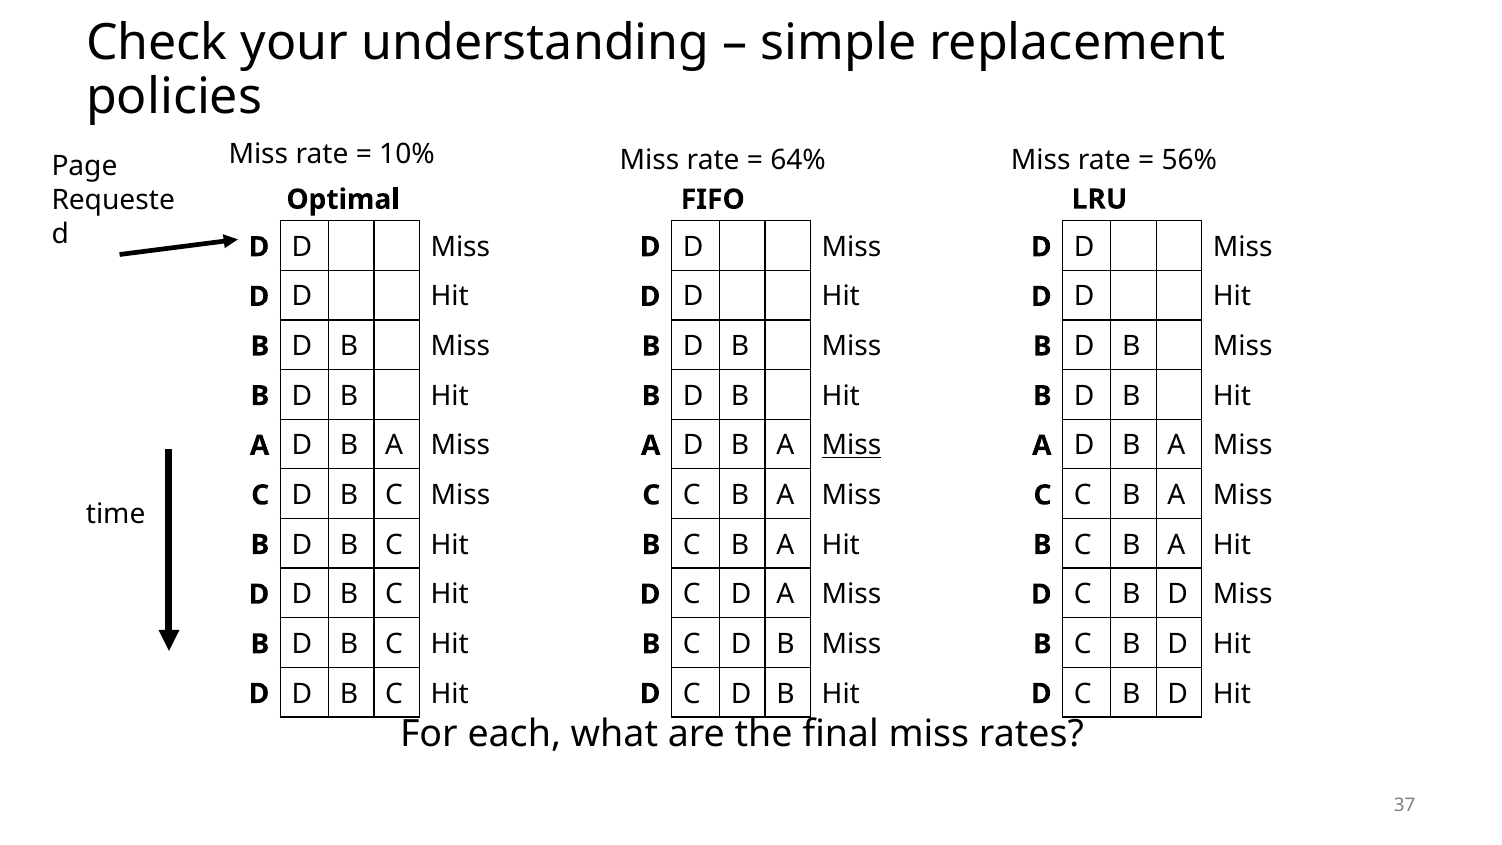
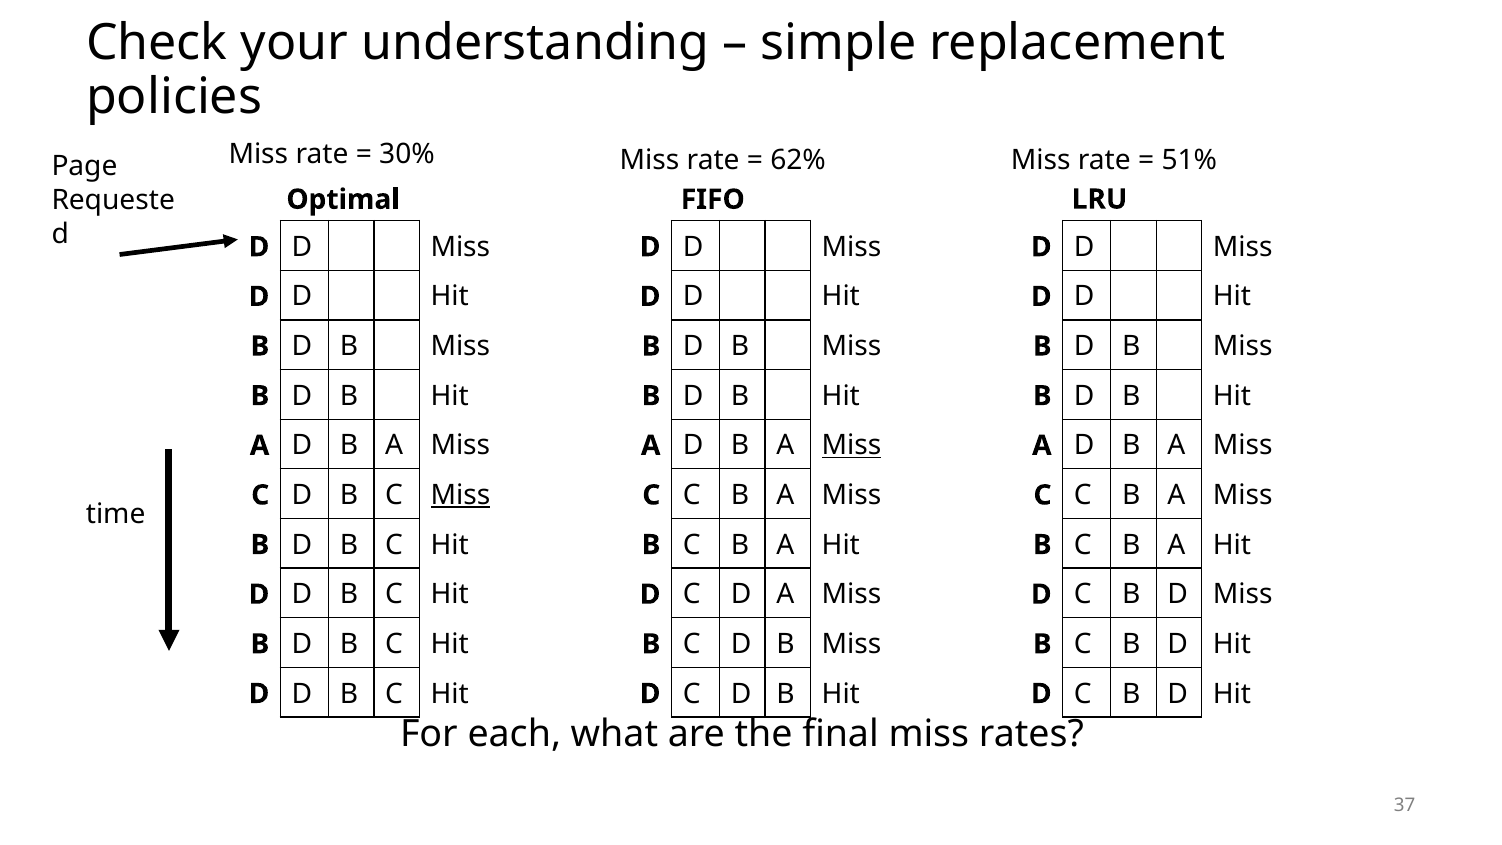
10%: 10% -> 30% (407, 154)
64%: 64% -> 62% (798, 160)
56%: 56% -> 51% (1189, 160)
Miss underline: none -> present (460, 495)
